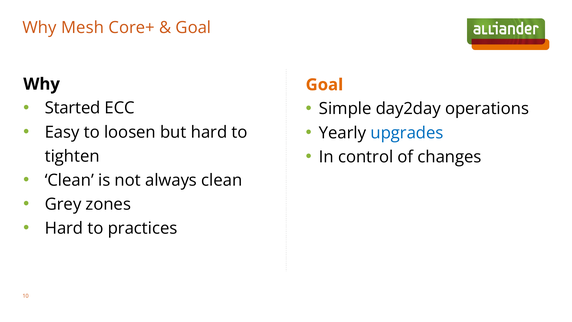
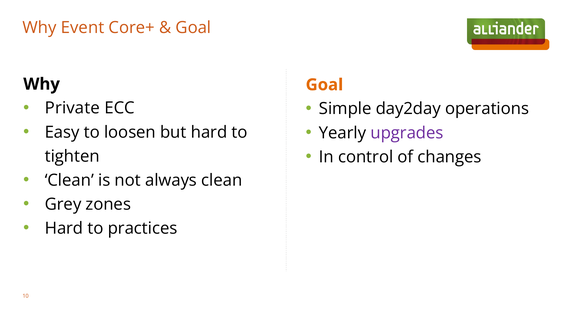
Mesh: Mesh -> Event (83, 28)
Started: Started -> Private (72, 108)
upgrades colour: blue -> purple (407, 133)
